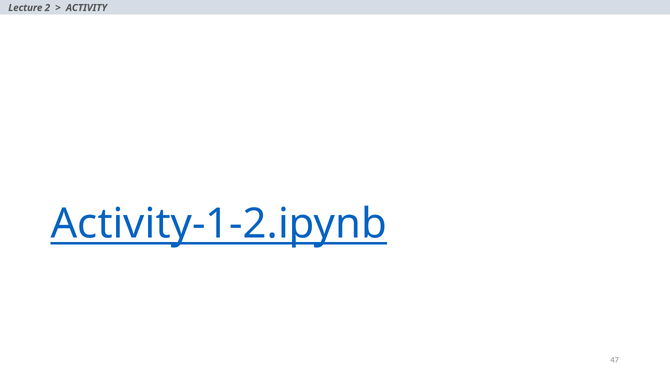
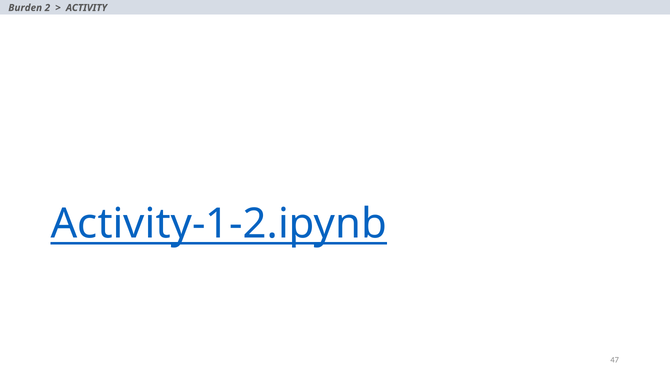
Lecture: Lecture -> Burden (25, 8)
